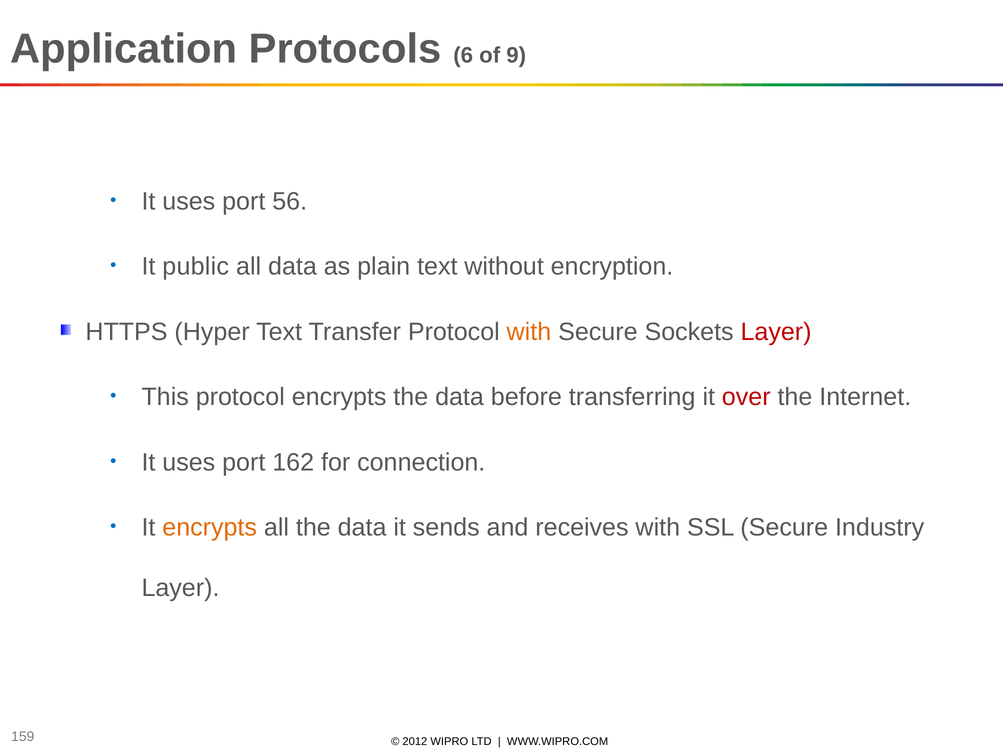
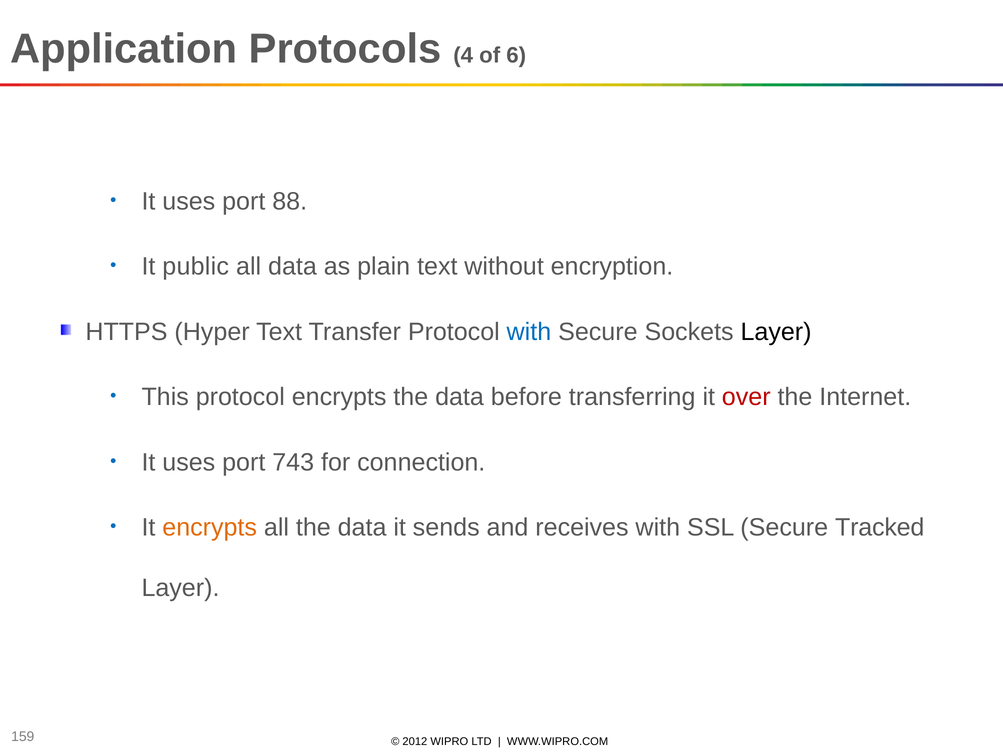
6: 6 -> 4 (463, 55)
9: 9 -> 6 (516, 55)
56: 56 -> 88 (290, 201)
with colour: orange -> blue (529, 331)
Layer colour: red -> black (776, 331)
162: 162 -> 743 (293, 462)
Industry: Industry -> Tracked (880, 527)
